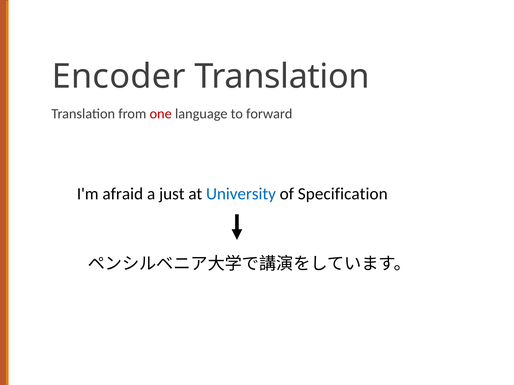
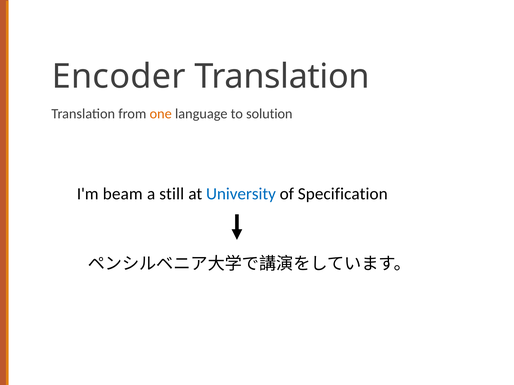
one colour: red -> orange (161, 114)
forward: forward -> solution (269, 114)
afraid: afraid -> beam (123, 194)
just: just -> still (172, 194)
